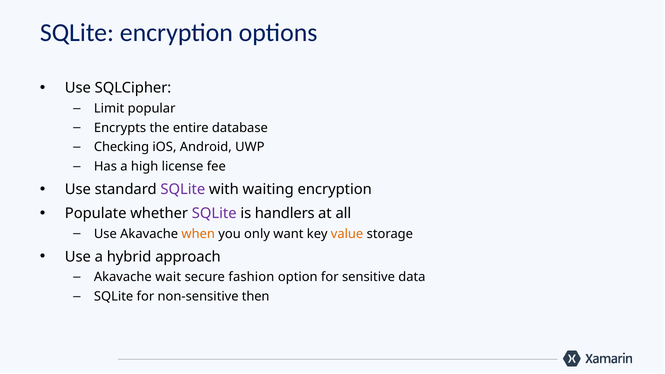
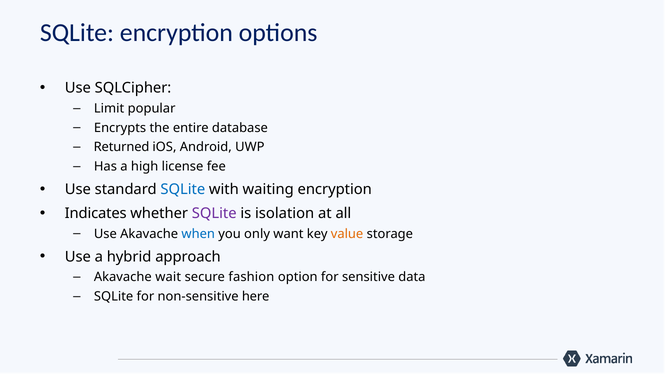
Checking: Checking -> Returned (122, 147)
SQLite colour: purple -> blue (183, 190)
Populate: Populate -> Indicates (96, 213)
handlers: handlers -> isolation (285, 213)
when colour: orange -> blue (198, 234)
then: then -> here (256, 297)
